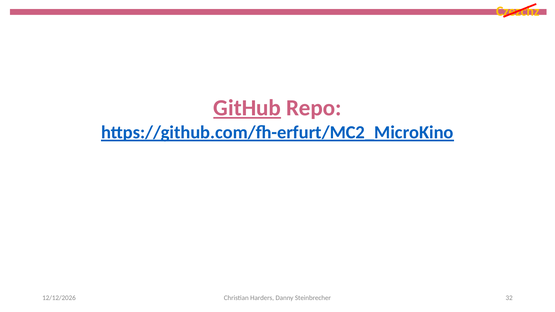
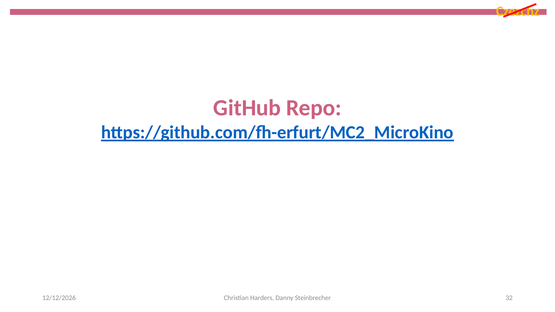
GitHub underline: present -> none (247, 108)
